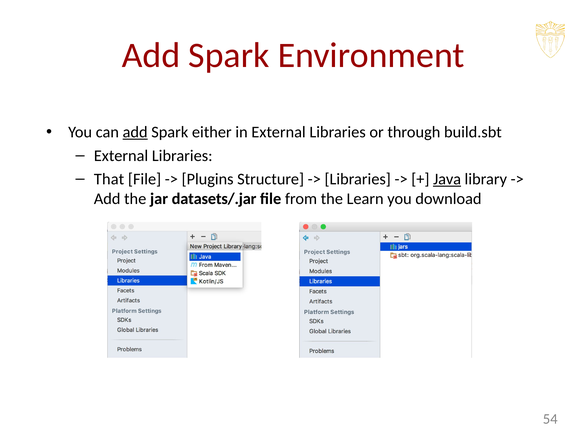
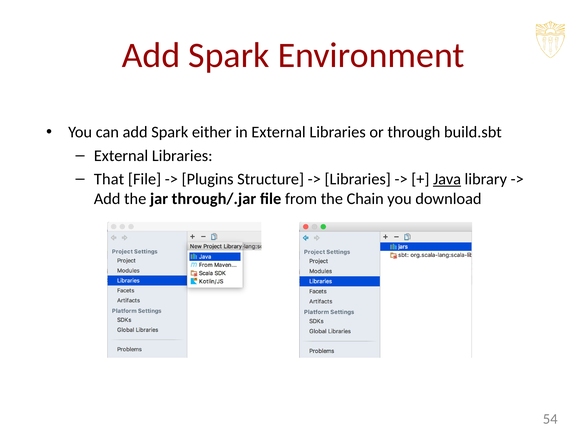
add underline: present -> none (135, 132)
datasets/.jar: datasets/.jar -> through/.jar (214, 199)
Learn: Learn -> Chain (365, 199)
